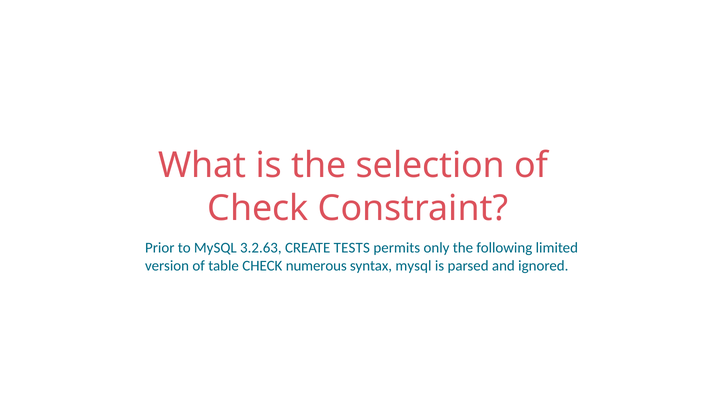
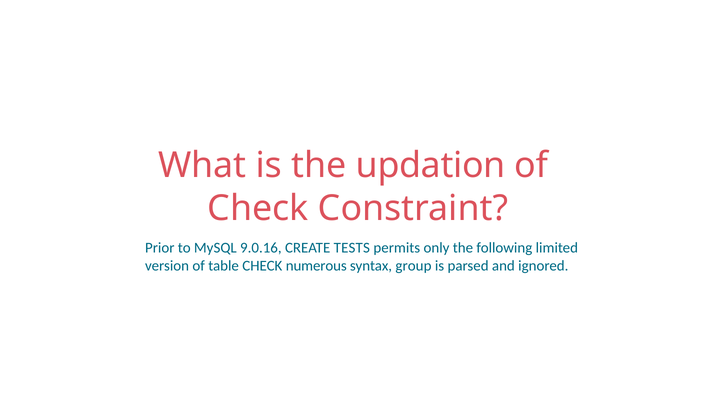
selection: selection -> updation (431, 165)
3.2.63: 3.2.63 -> 9.0.16 (261, 248)
syntax mysql: mysql -> group (413, 266)
